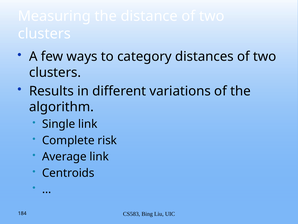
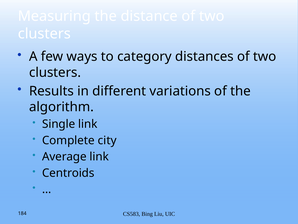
risk: risk -> city (107, 140)
